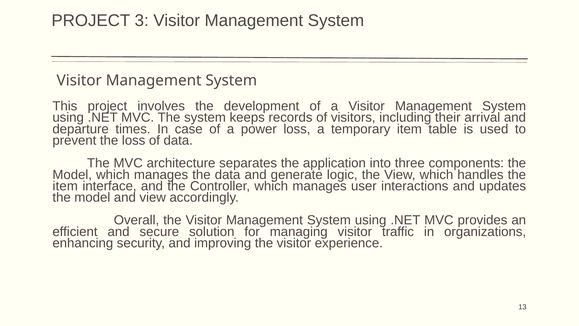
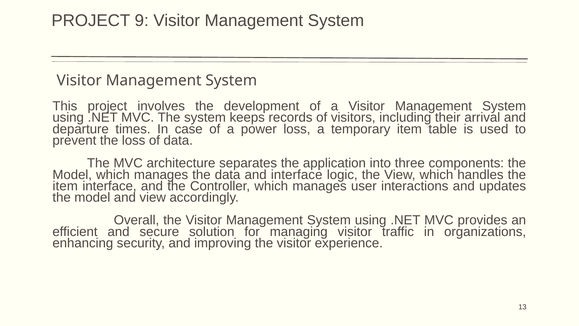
3: 3 -> 9 (142, 21)
and generate: generate -> interface (297, 174)
